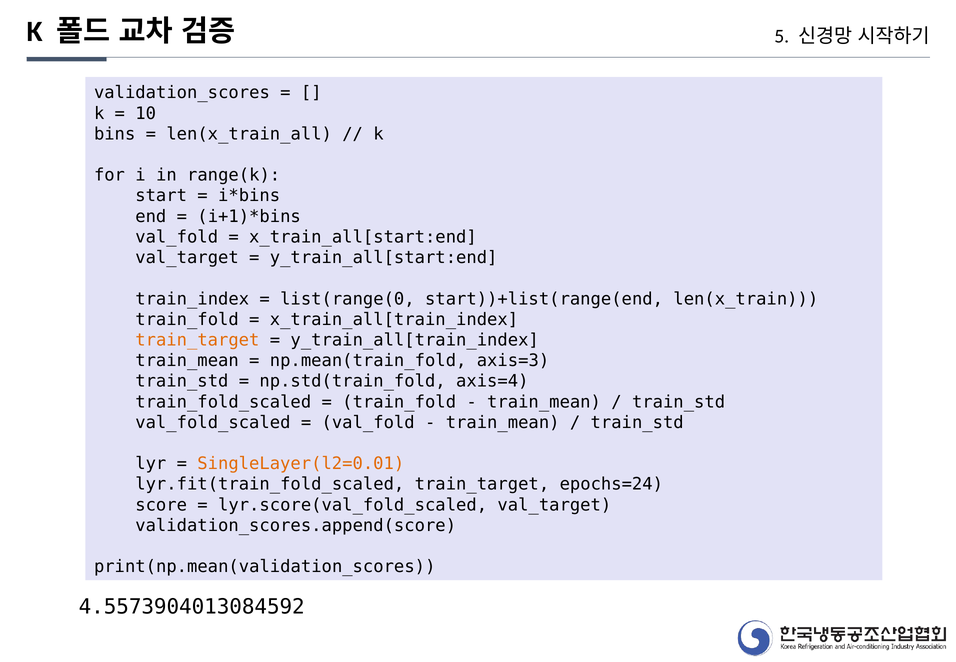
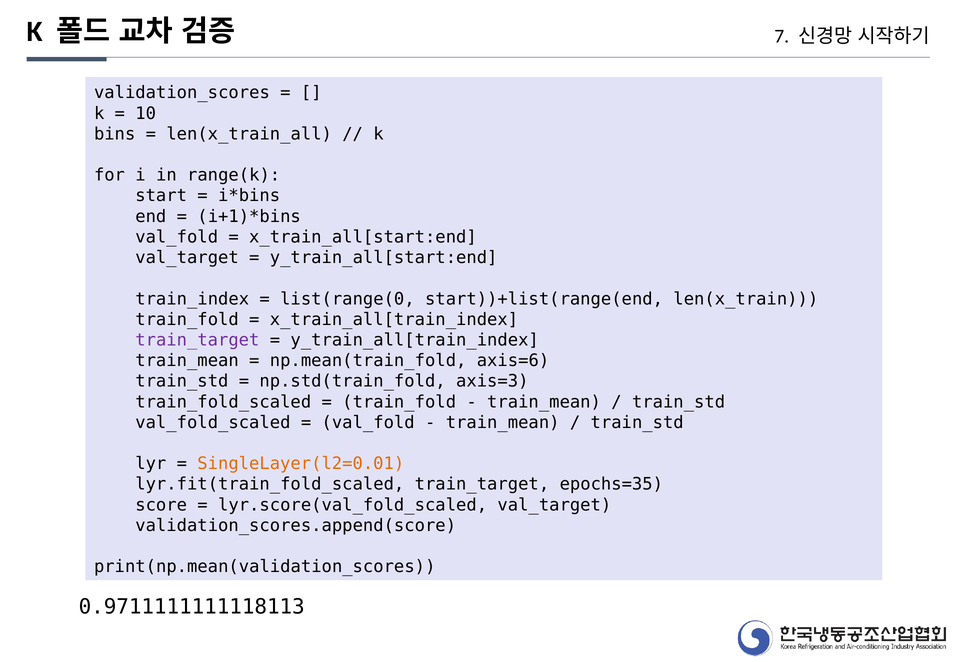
5: 5 -> 7 (782, 36)
train_target colour: orange -> purple (197, 340)
axis=3: axis=3 -> axis=6 (513, 361)
axis=4: axis=4 -> axis=3 (492, 381)
epochs=24: epochs=24 -> epochs=35 (611, 484)
4.5573904013084592: 4.5573904013084592 -> 0.9711111111118113 (192, 607)
